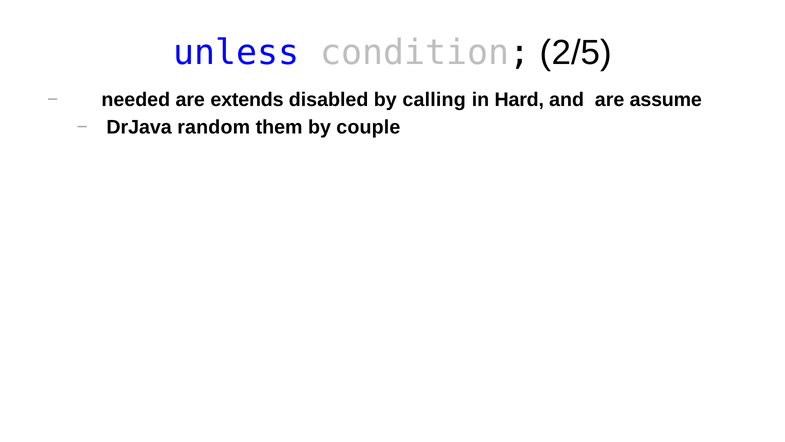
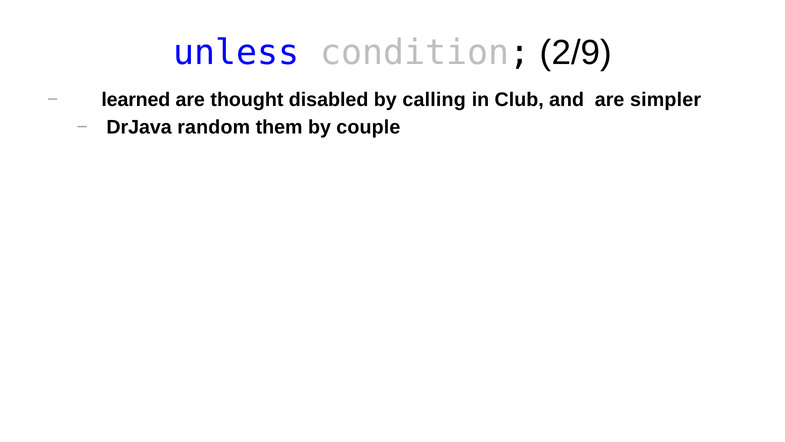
2/5: 2/5 -> 2/9 (576, 53)
needed: needed -> learned (136, 100)
extends: extends -> thought (247, 100)
Hard: Hard -> Club (519, 100)
assume: assume -> simpler (666, 100)
